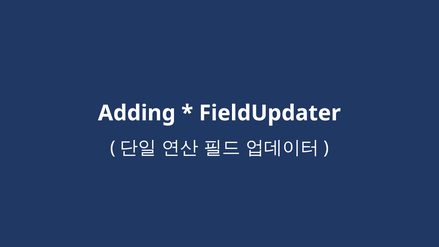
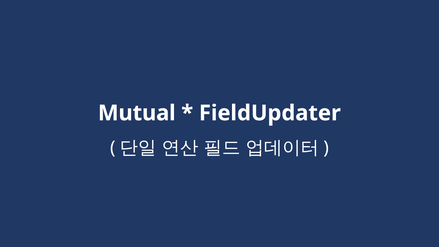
Adding: Adding -> Mutual (137, 113)
